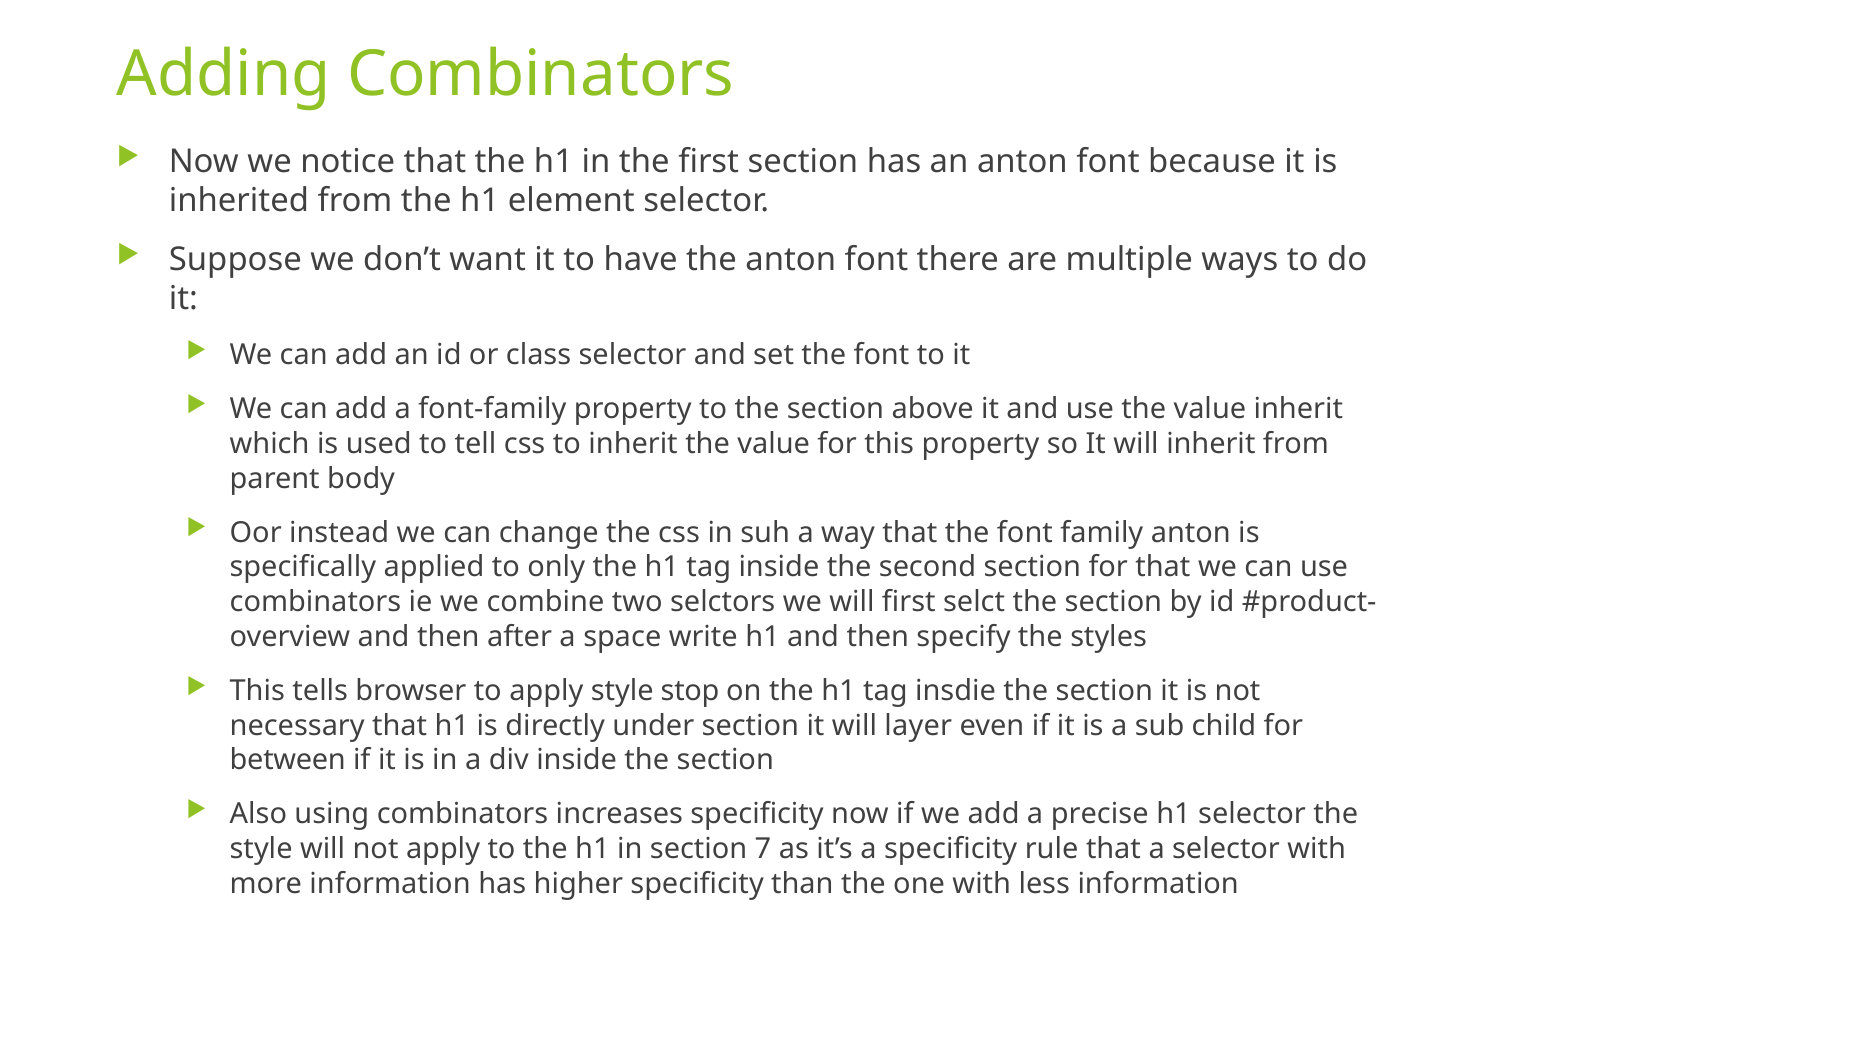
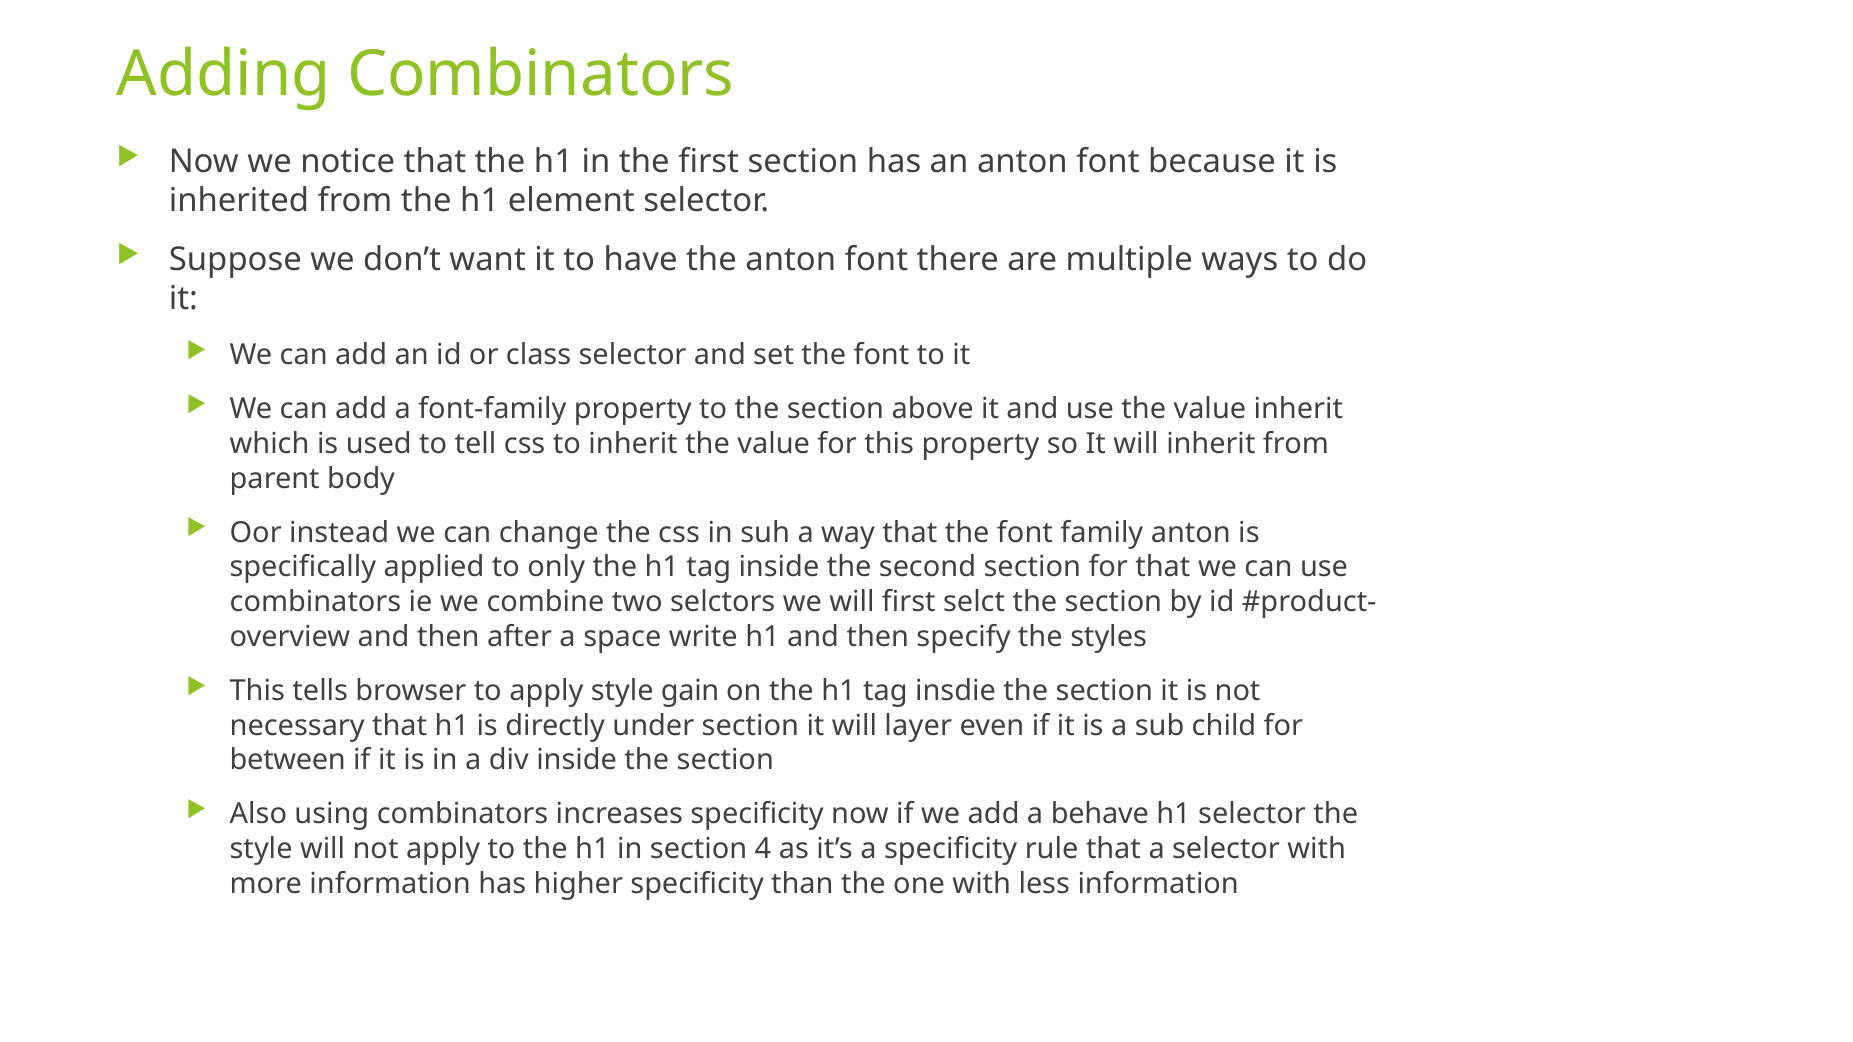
stop: stop -> gain (690, 691)
precise: precise -> behave (1100, 814)
7: 7 -> 4 (763, 849)
